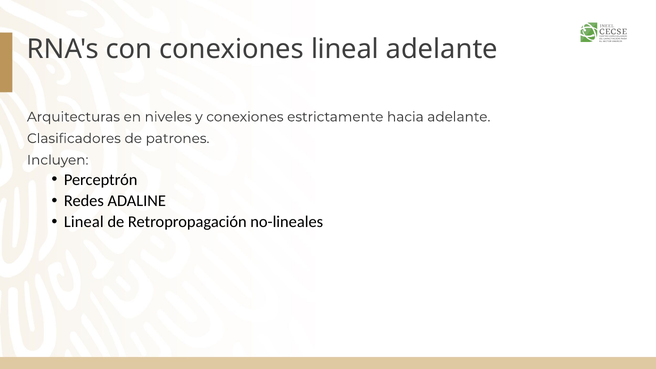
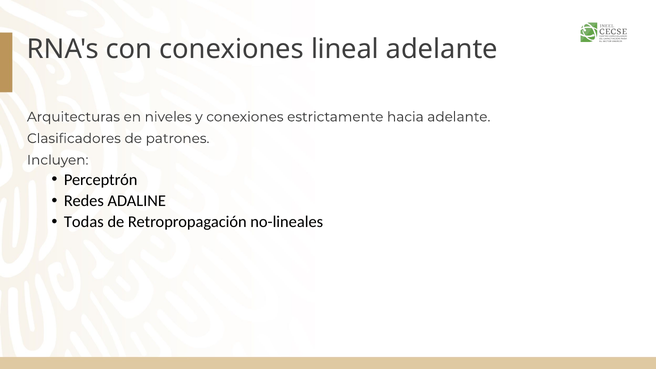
Lineal: Lineal -> Todas (84, 222)
